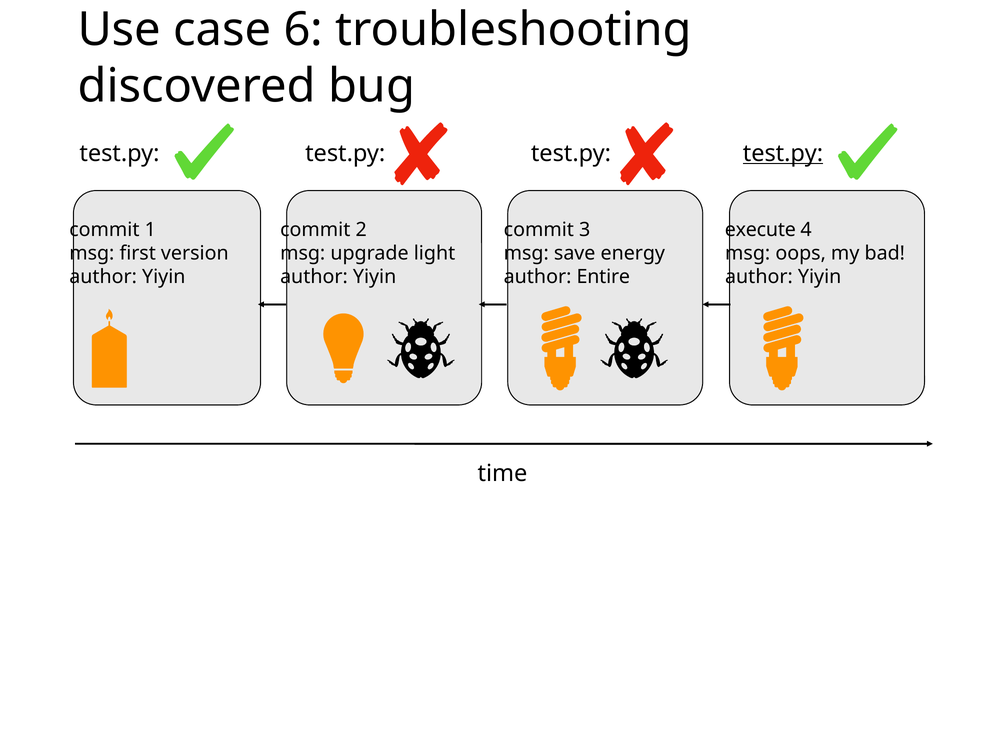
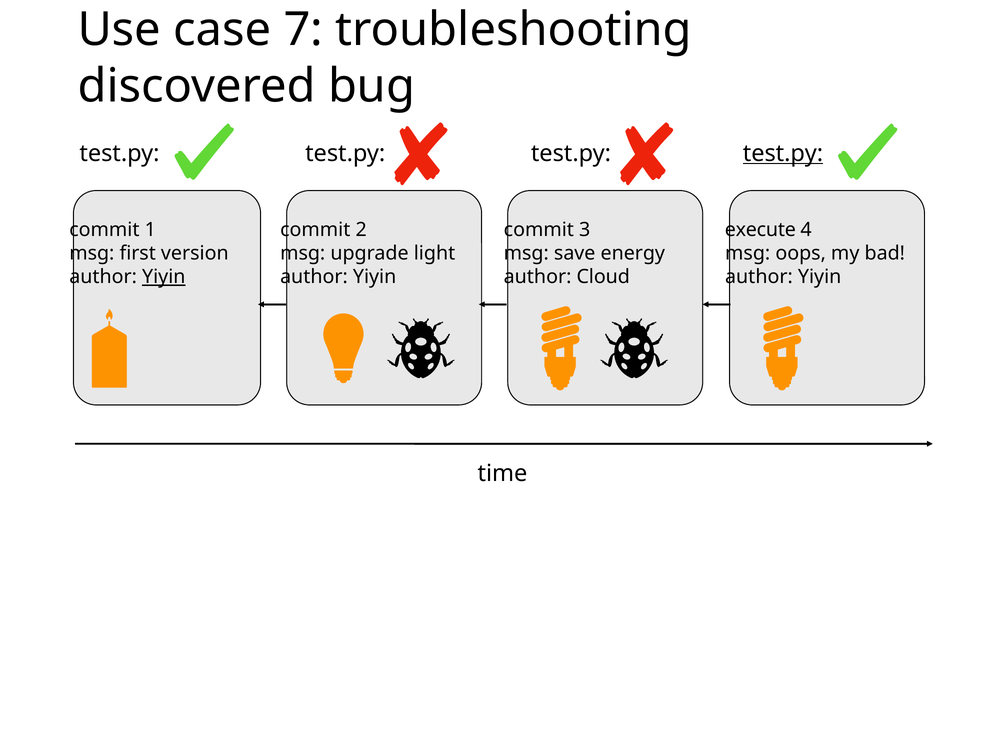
6: 6 -> 7 (303, 30)
Yiyin underline: none -> present (164, 277)
Entire: Entire -> Cloud (603, 277)
